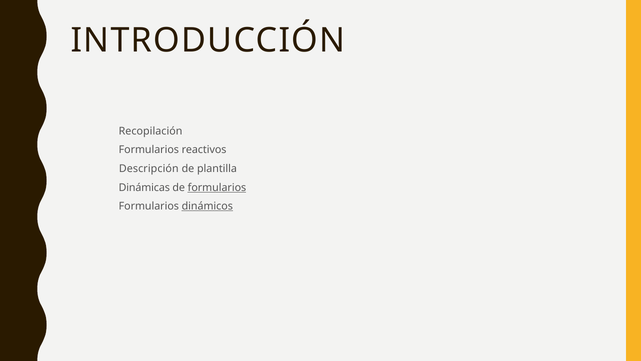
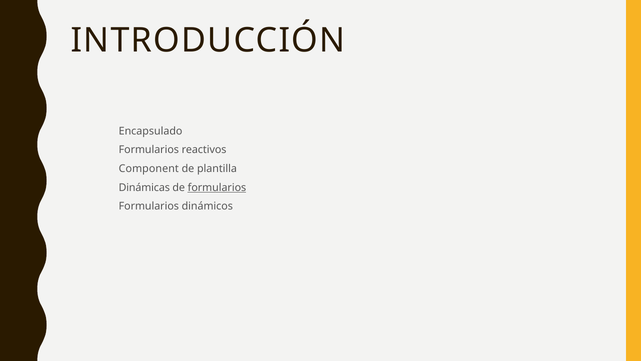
Recopilación: Recopilación -> Encapsulado (151, 131)
Descripción: Descripción -> Component (149, 169)
dinámicos underline: present -> none (207, 206)
